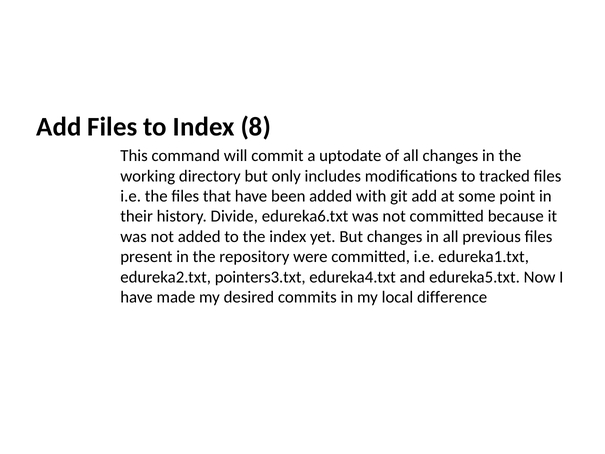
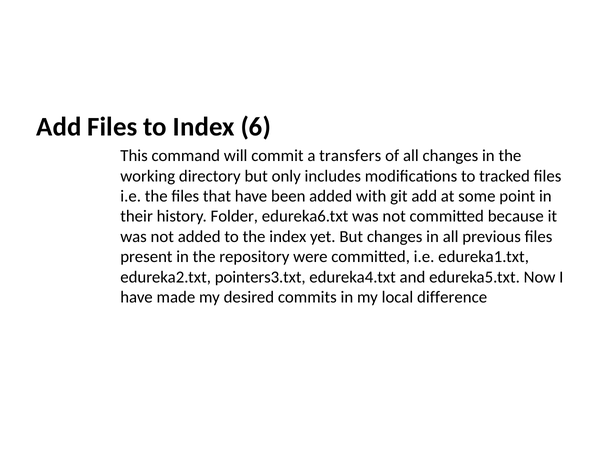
8: 8 -> 6 (256, 127)
uptodate: uptodate -> transfers (350, 156)
Divide: Divide -> Folder (234, 216)
